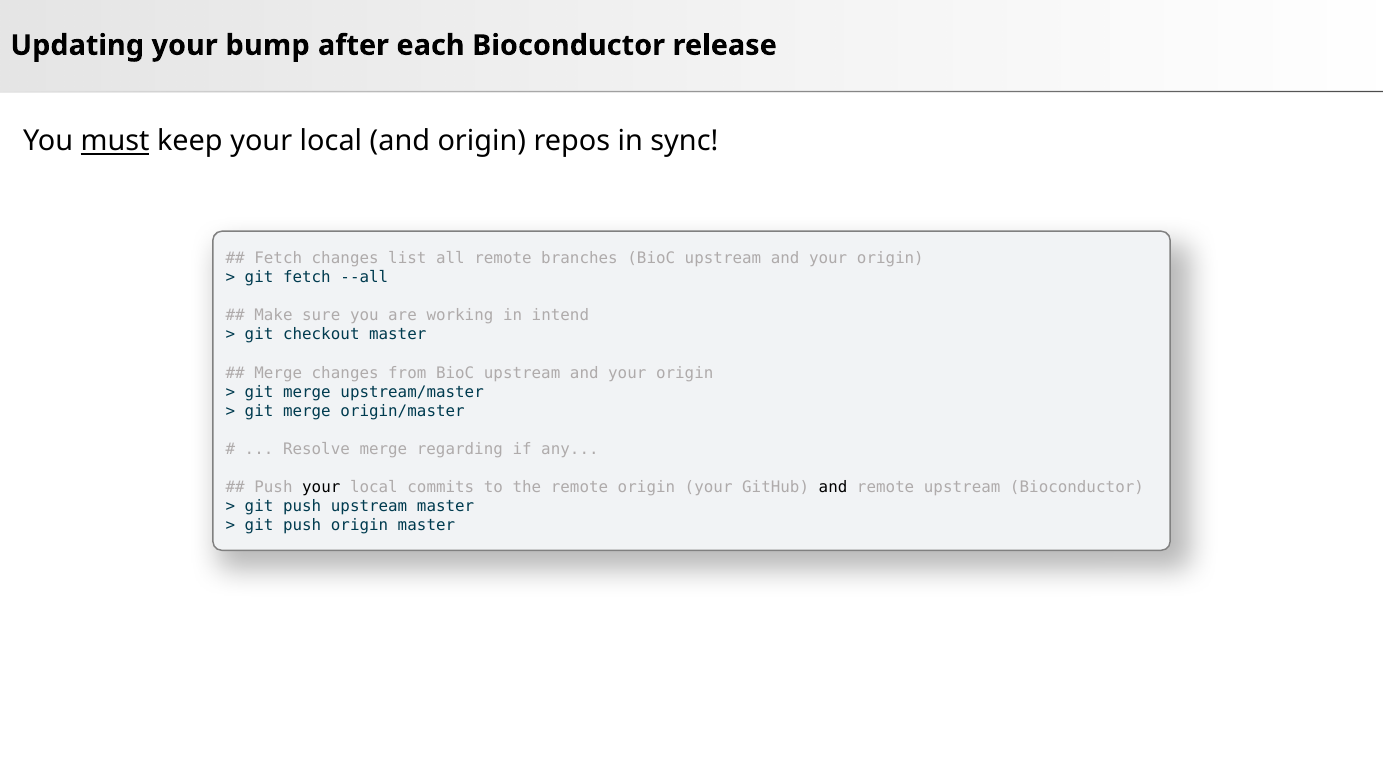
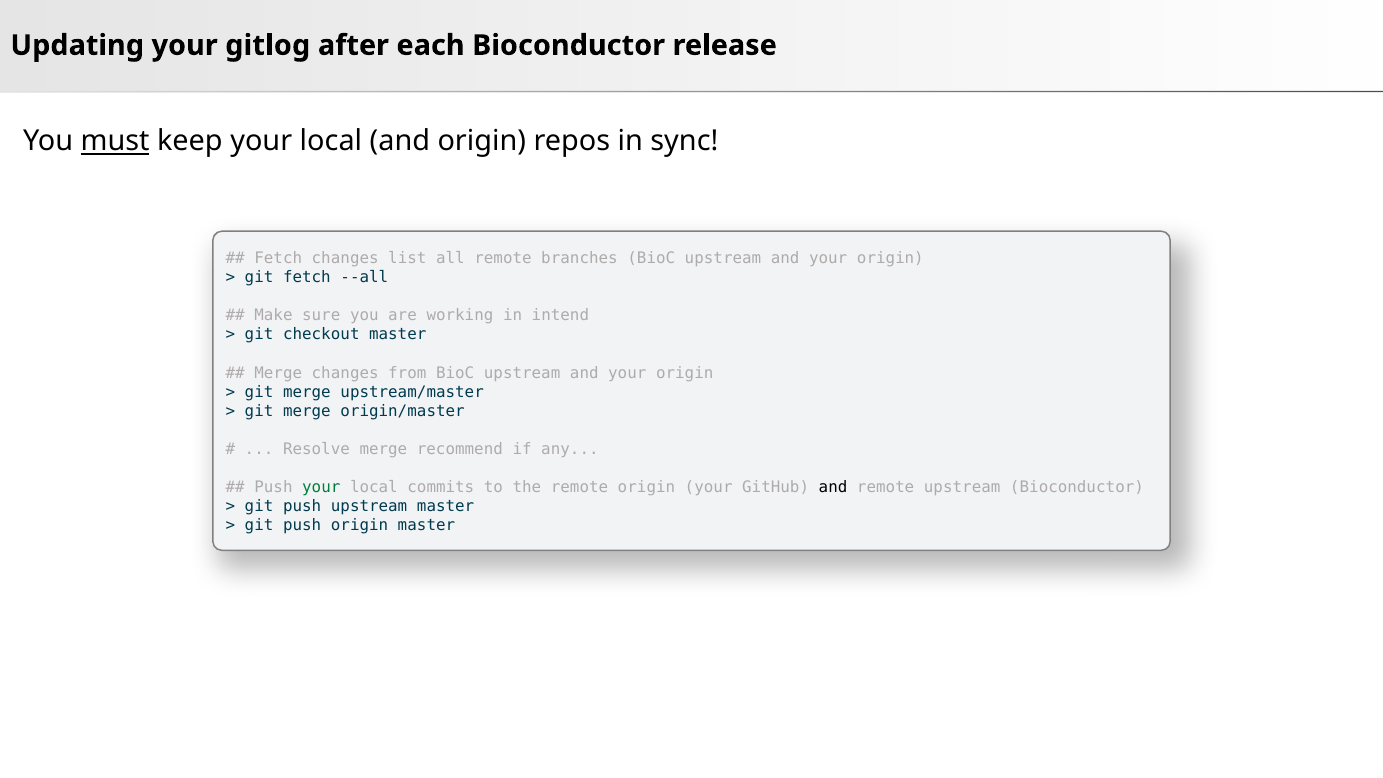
bump: bump -> gitlog (268, 45)
regarding: regarding -> recommend (460, 449)
your colour: black -> green (321, 487)
